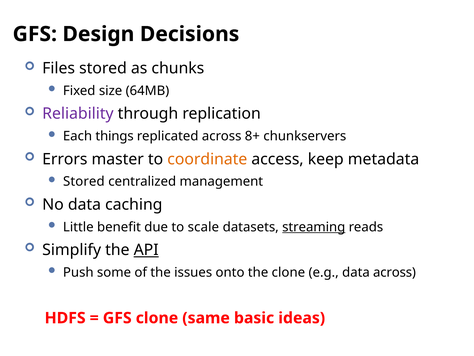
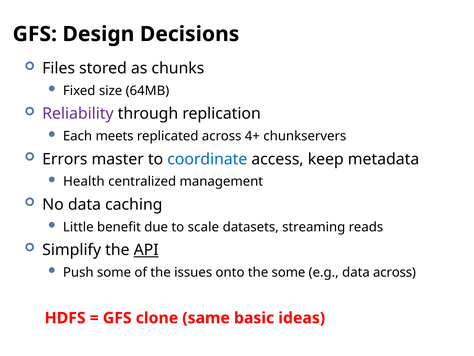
things: things -> meets (115, 136)
8+: 8+ -> 4+ (252, 136)
coordinate colour: orange -> blue (207, 159)
Stored: Stored -> Health (84, 181)
streaming underline: present -> none (314, 227)
the clone: clone -> some (288, 272)
